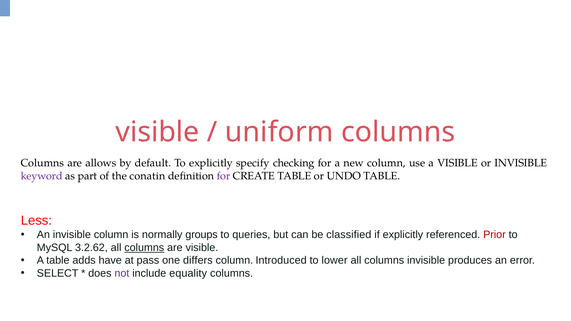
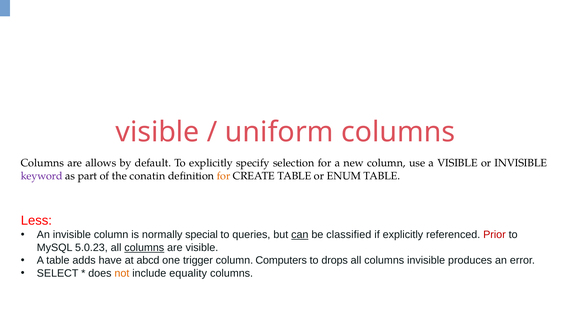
checking: checking -> selection (294, 163)
for colour: purple -> orange (224, 176)
UNDO: UNDO -> ENUM (344, 176)
groups: groups -> special (202, 235)
can underline: none -> present (300, 235)
3.2.62: 3.2.62 -> 5.0.23 (91, 248)
pass: pass -> abcd (148, 261)
differs: differs -> trigger (198, 261)
Introduced: Introduced -> Computers (281, 261)
lower: lower -> drops (335, 261)
not colour: purple -> orange (122, 273)
